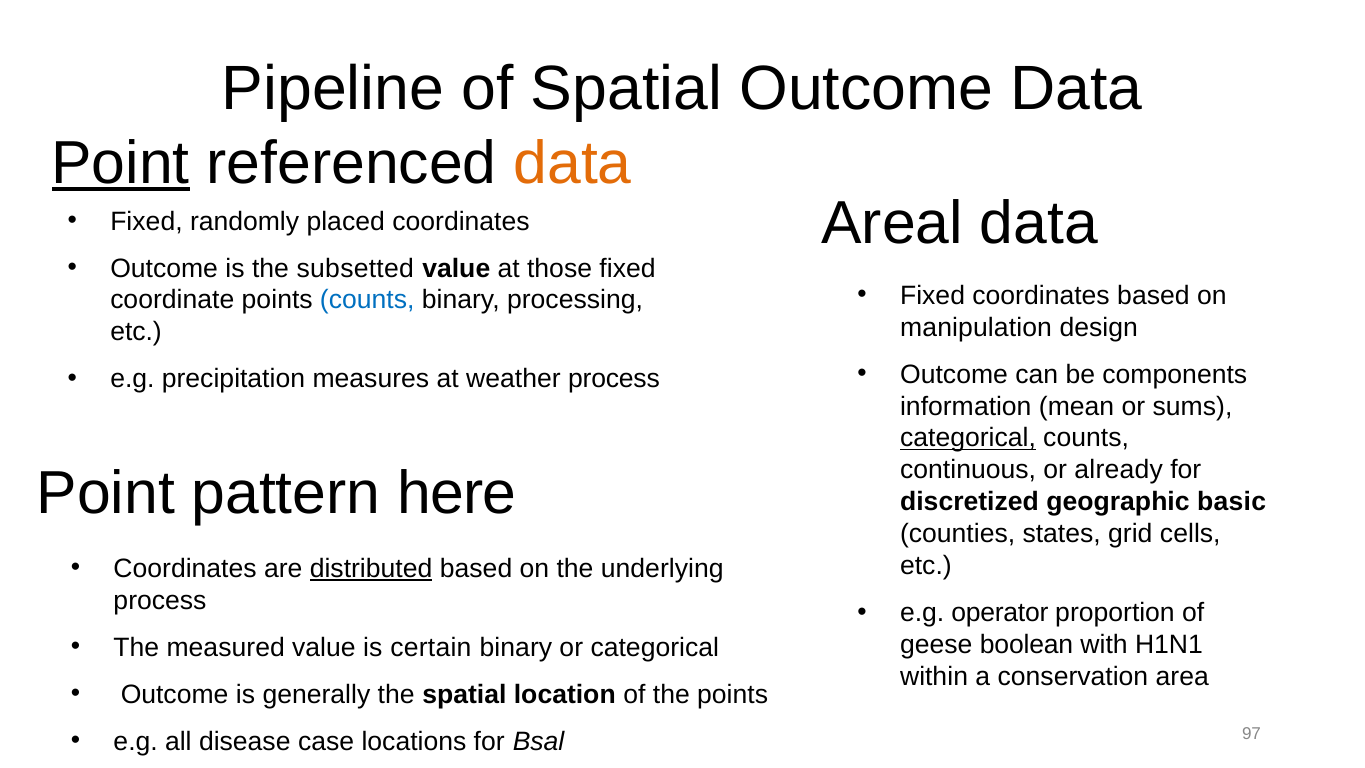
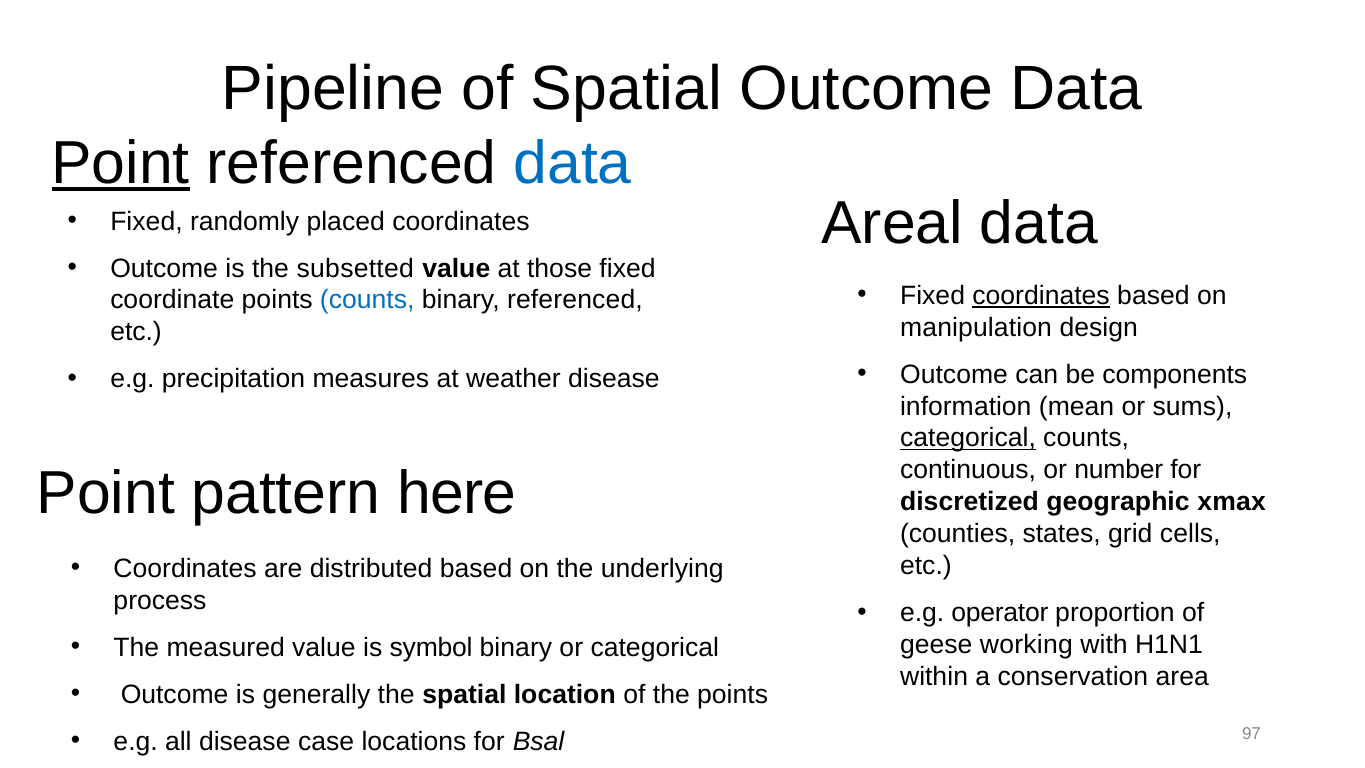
data colour: orange -> blue (573, 163)
coordinates underline: none -> present (1041, 295)
binary processing: processing -> referenced (575, 300)
weather process: process -> disease (614, 379)
already: already -> number (1119, 470)
basic: basic -> xmax (1232, 502)
distributed underline: present -> none (371, 568)
boolean: boolean -> working (1026, 644)
certain: certain -> symbol (431, 647)
